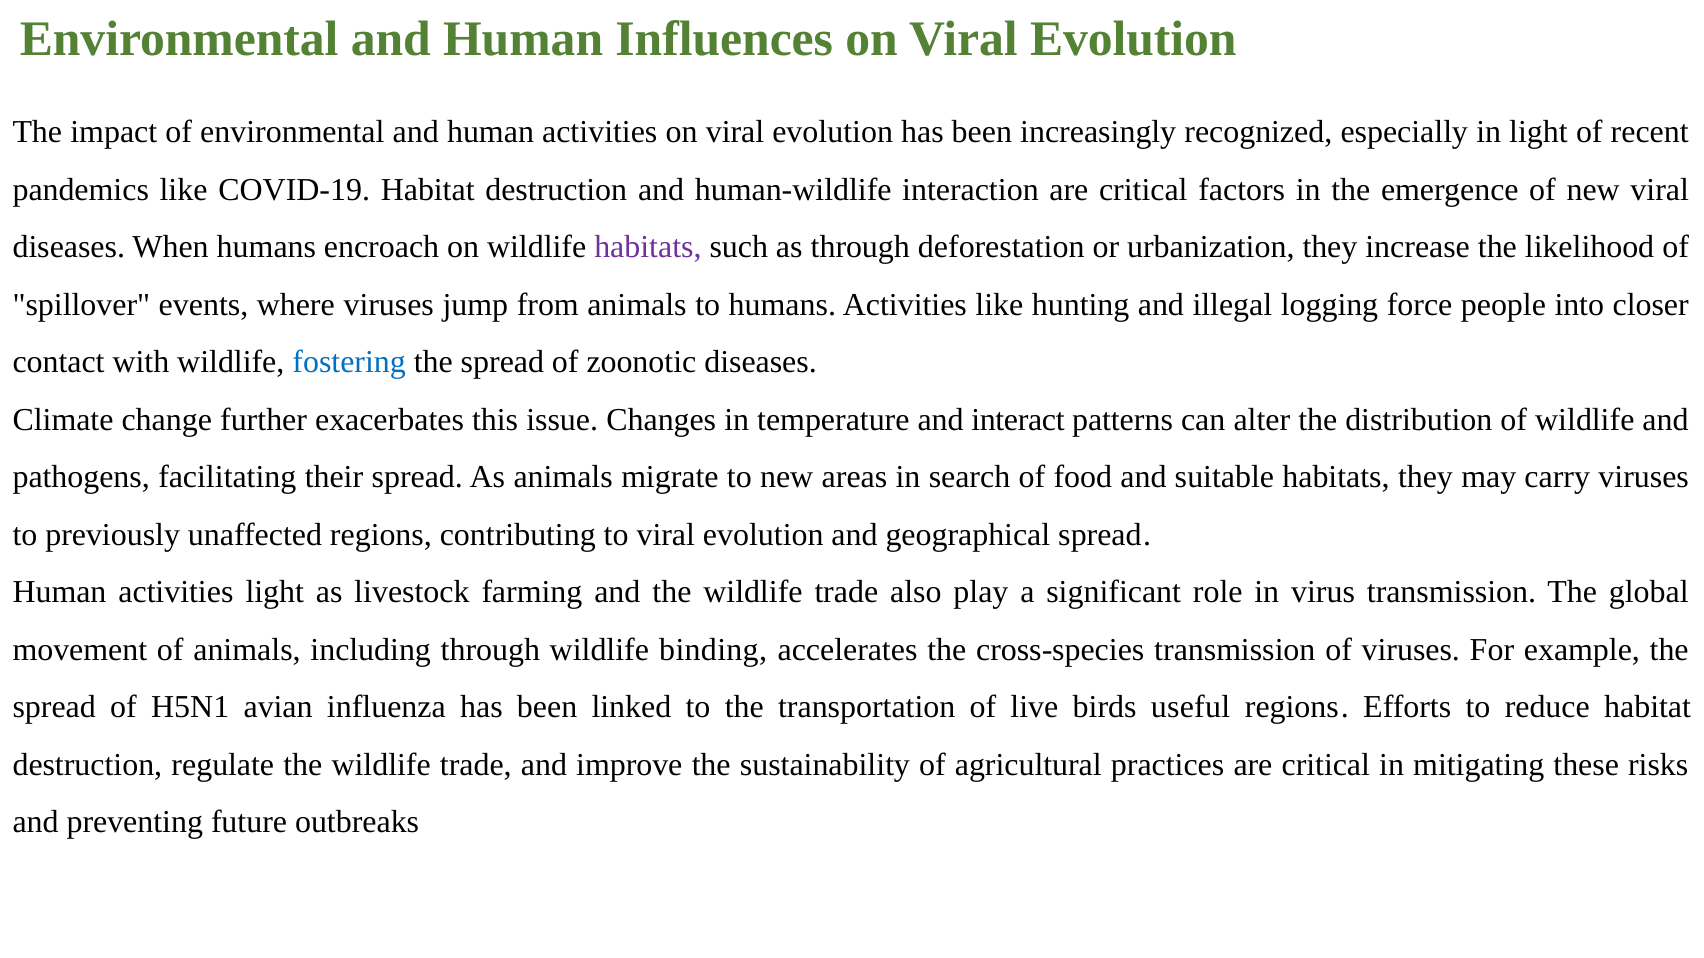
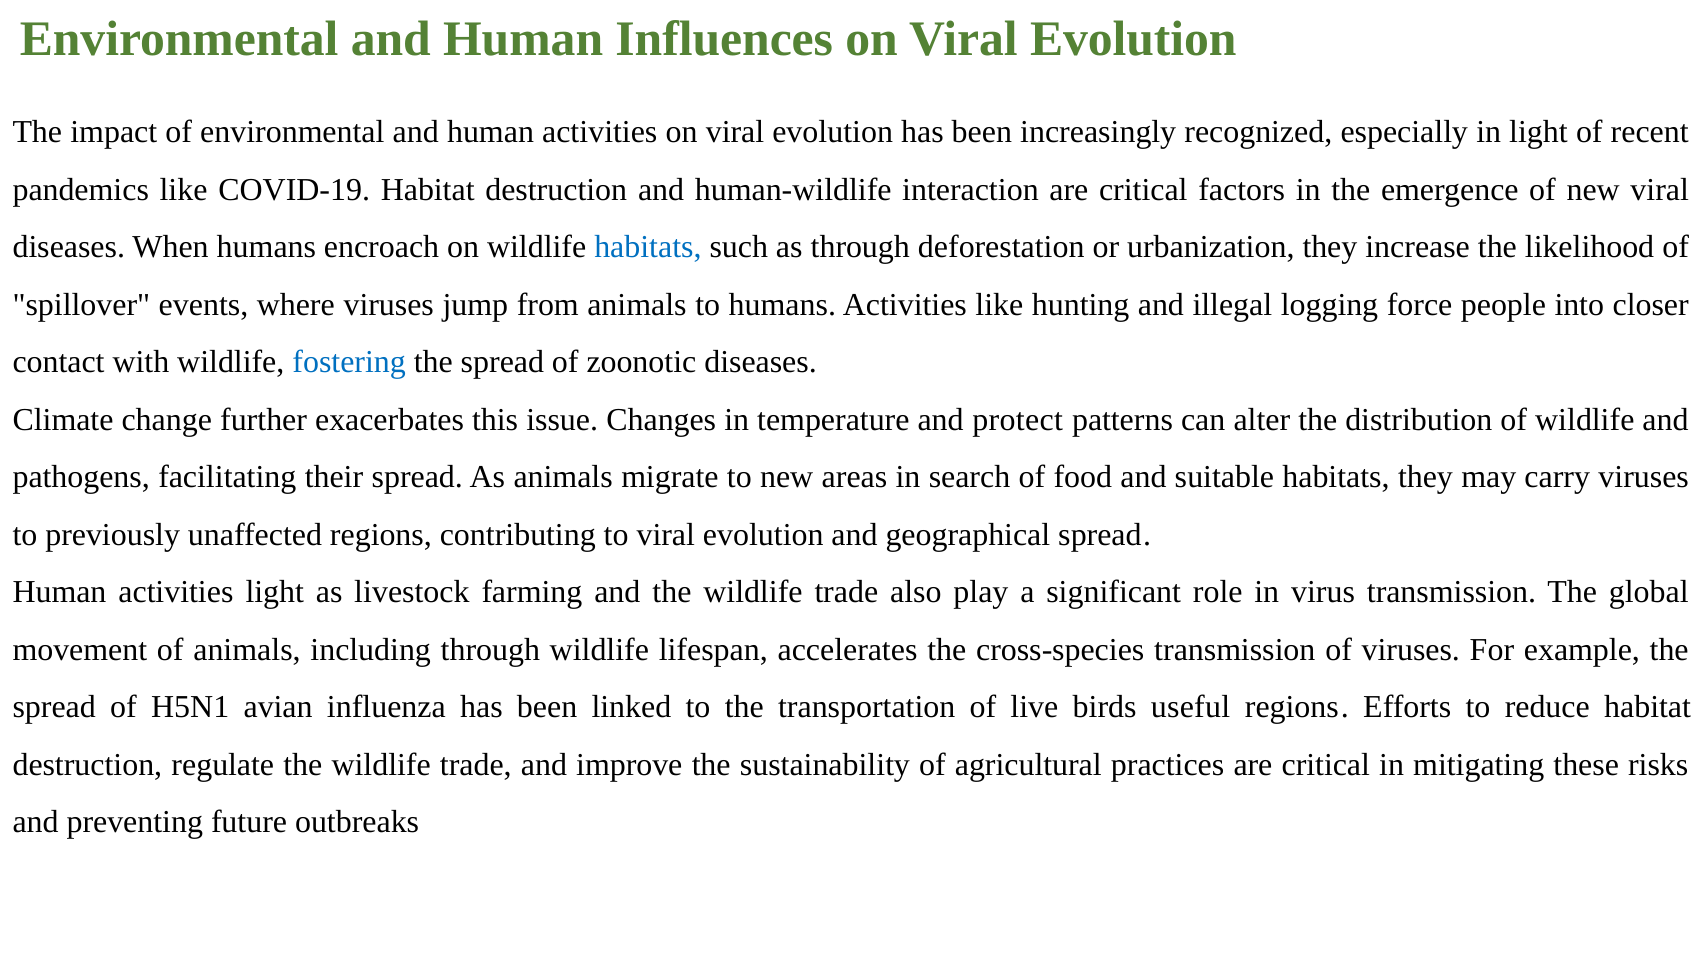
habitats colour: purple -> blue (648, 248)
interact: interact -> protect (1018, 420)
binding: binding -> lifespan (713, 650)
